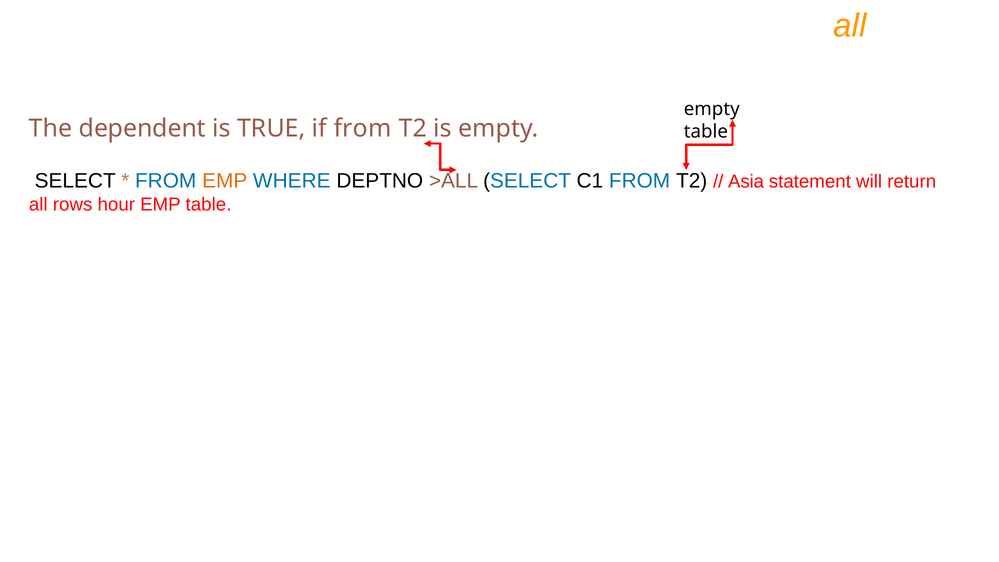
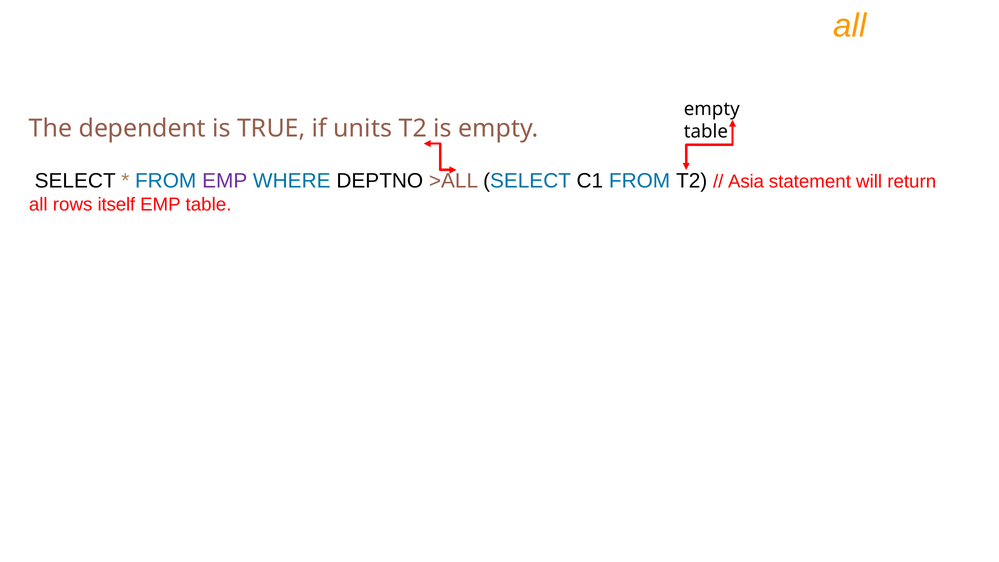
if from: from -> units (363, 129)
EMP colour: orange -> purple (225, 181)
hour: hour -> itself (116, 205)
